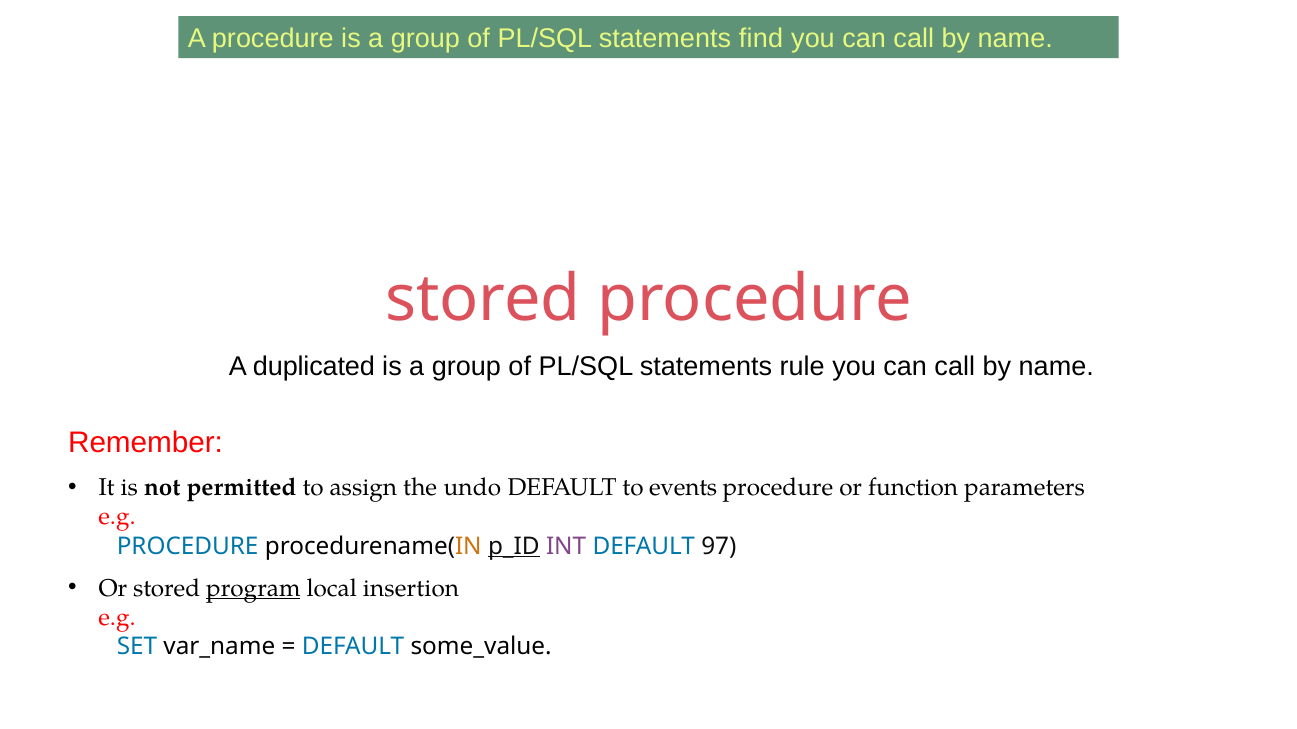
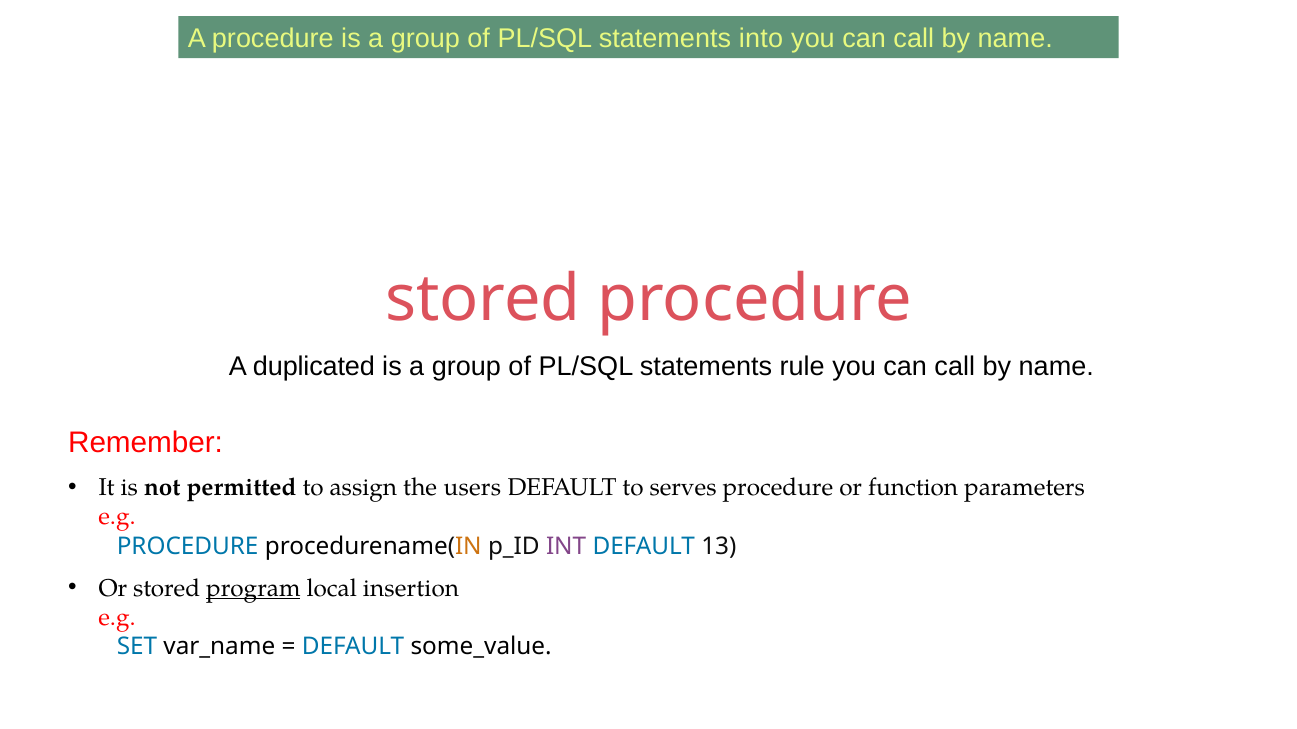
find: find -> into (761, 39)
undo: undo -> users (472, 488)
events: events -> serves (683, 488)
p_ID underline: present -> none (514, 546)
97: 97 -> 13 (719, 546)
